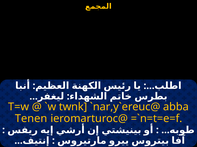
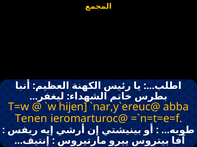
twnk: twnk -> hijen (73, 107)
